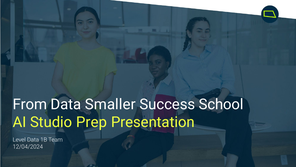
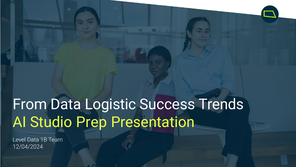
Smaller: Smaller -> Logistic (110, 104)
School: School -> Trends (221, 104)
